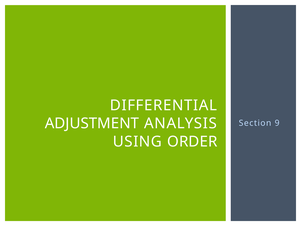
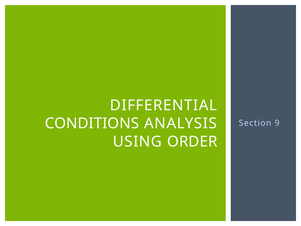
ADJUSTMENT: ADJUSTMENT -> CONDITIONS (92, 123)
